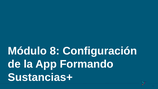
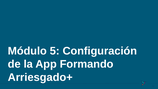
8: 8 -> 5 (55, 51)
Sustancias+: Sustancias+ -> Arriesgado+ (40, 77)
